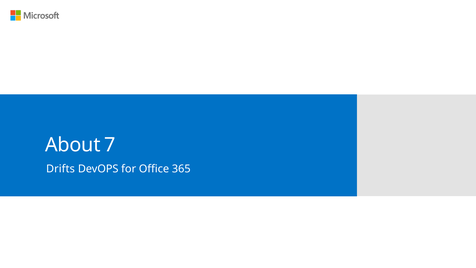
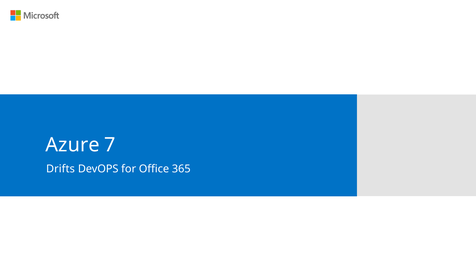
About: About -> Azure (73, 145)
